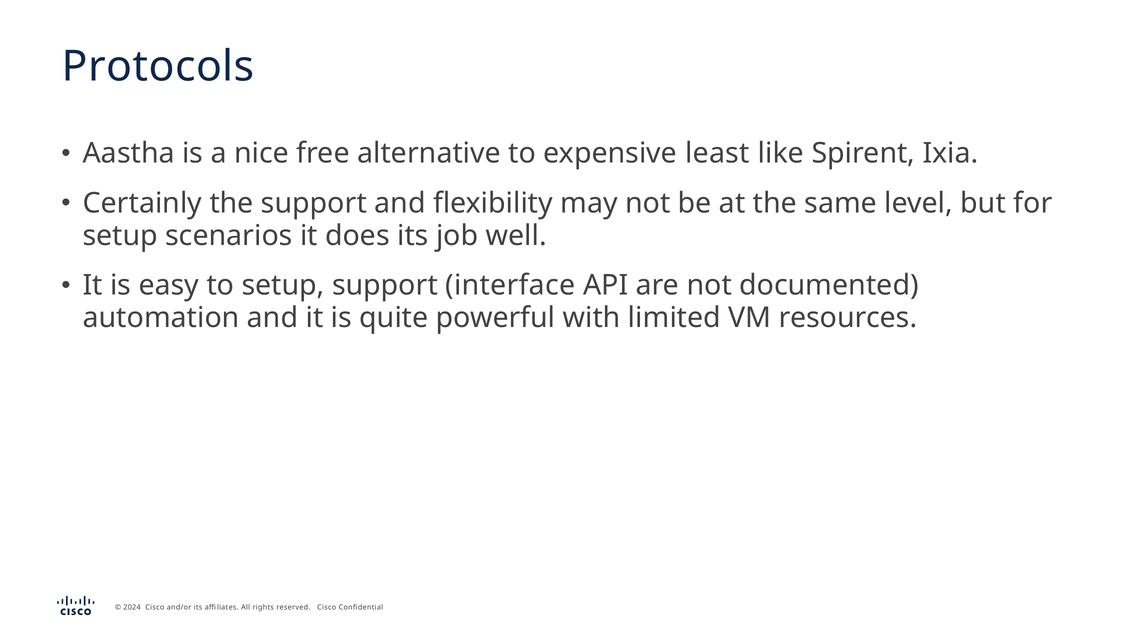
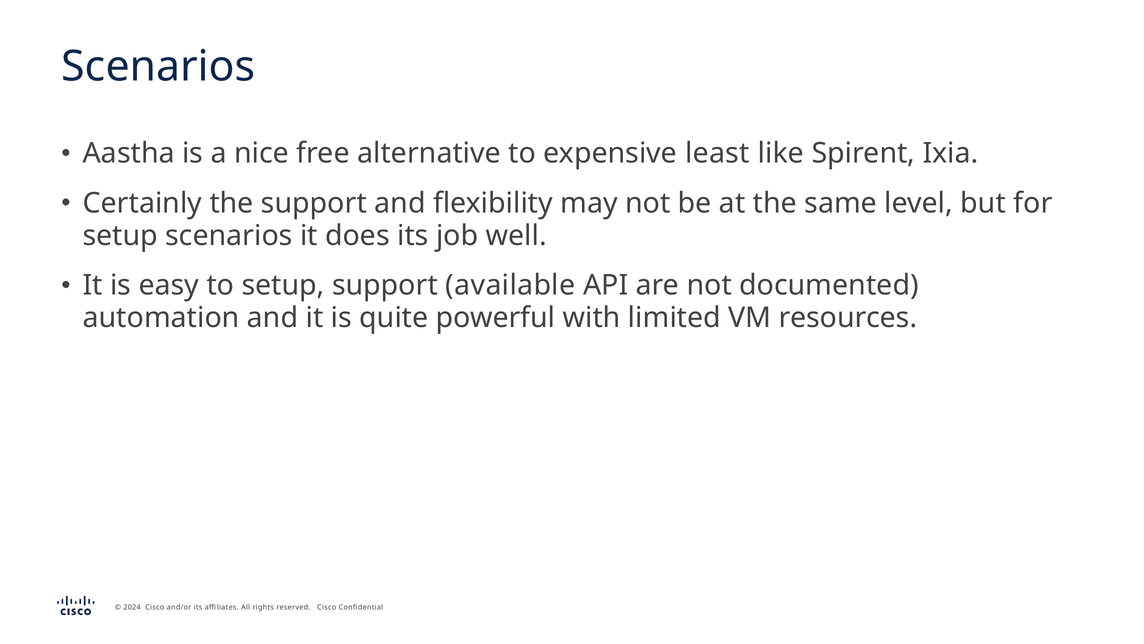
Protocols: Protocols -> Scenarios (158, 66)
interface: interface -> available (510, 285)
